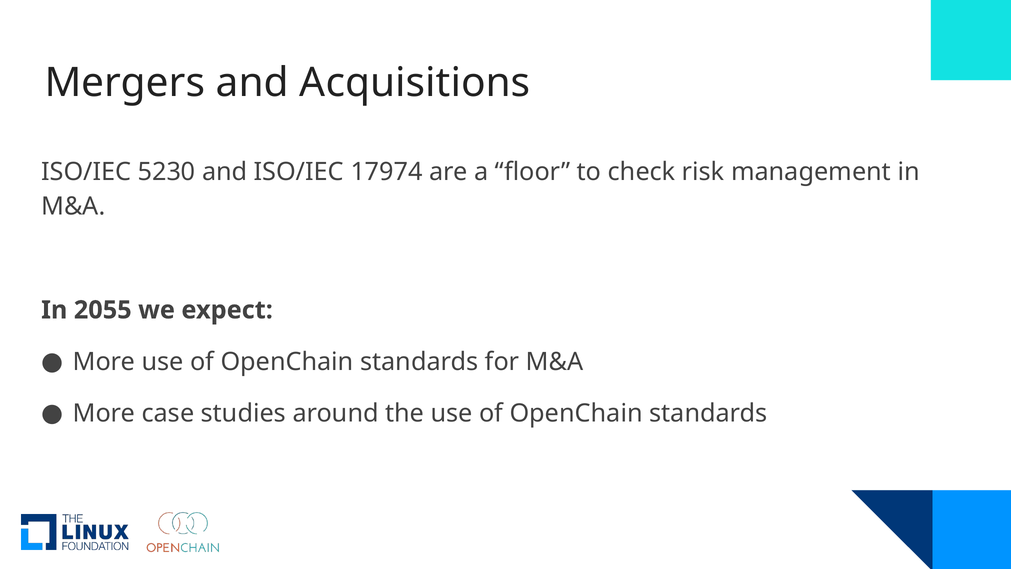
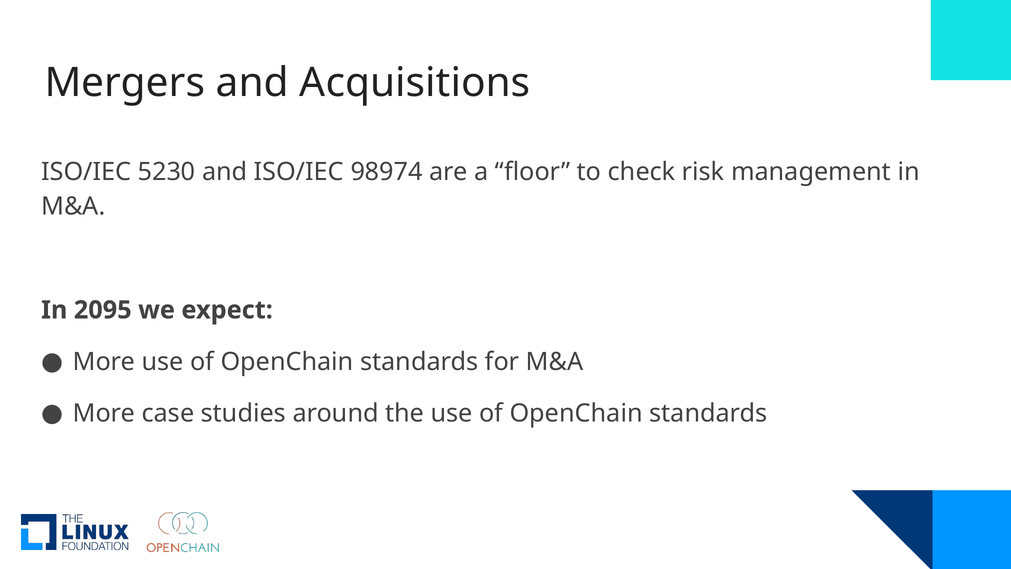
17974: 17974 -> 98974 (387, 172)
2055: 2055 -> 2095 (103, 310)
